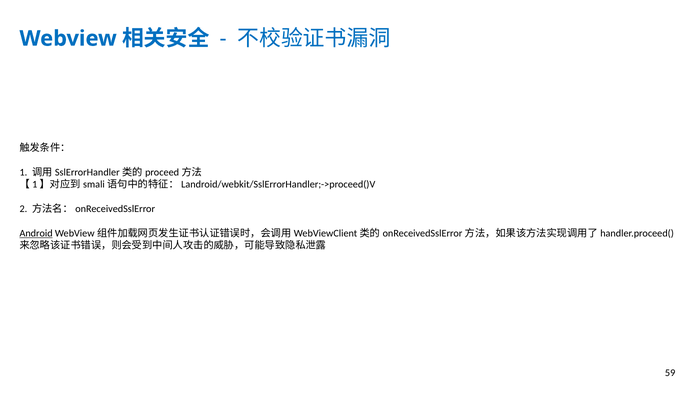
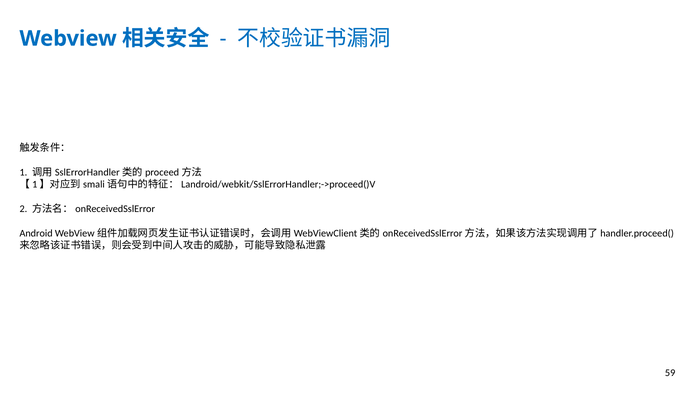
Android underline: present -> none (36, 233)
